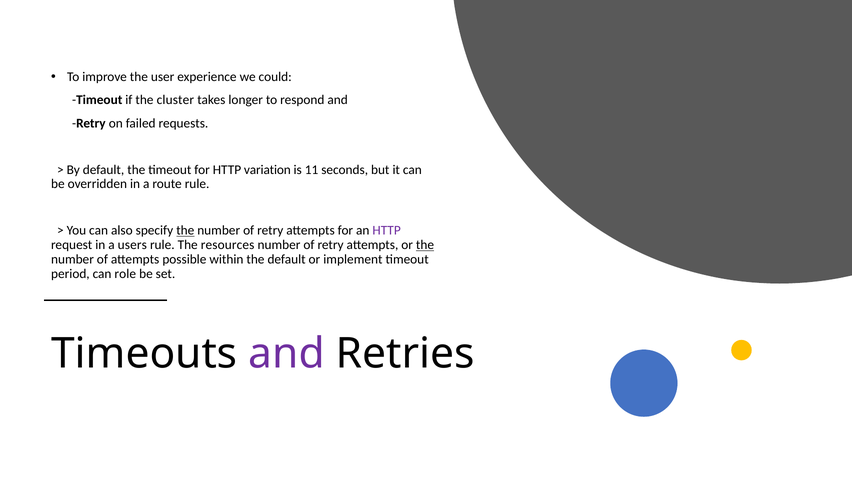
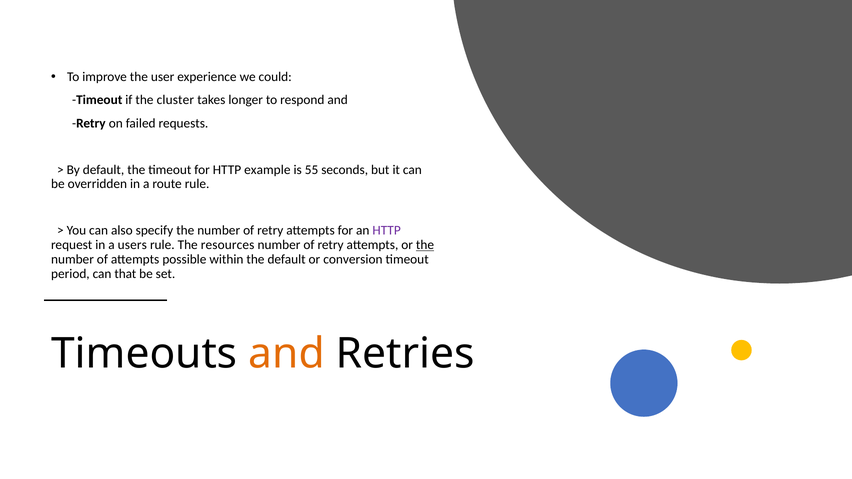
variation: variation -> example (267, 170)
11: 11 -> 55 (312, 170)
the underline: present -> none (185, 231)
implement: implement -> conversion (353, 259)
role: role -> that (125, 274)
and colour: purple -> orange (287, 354)
